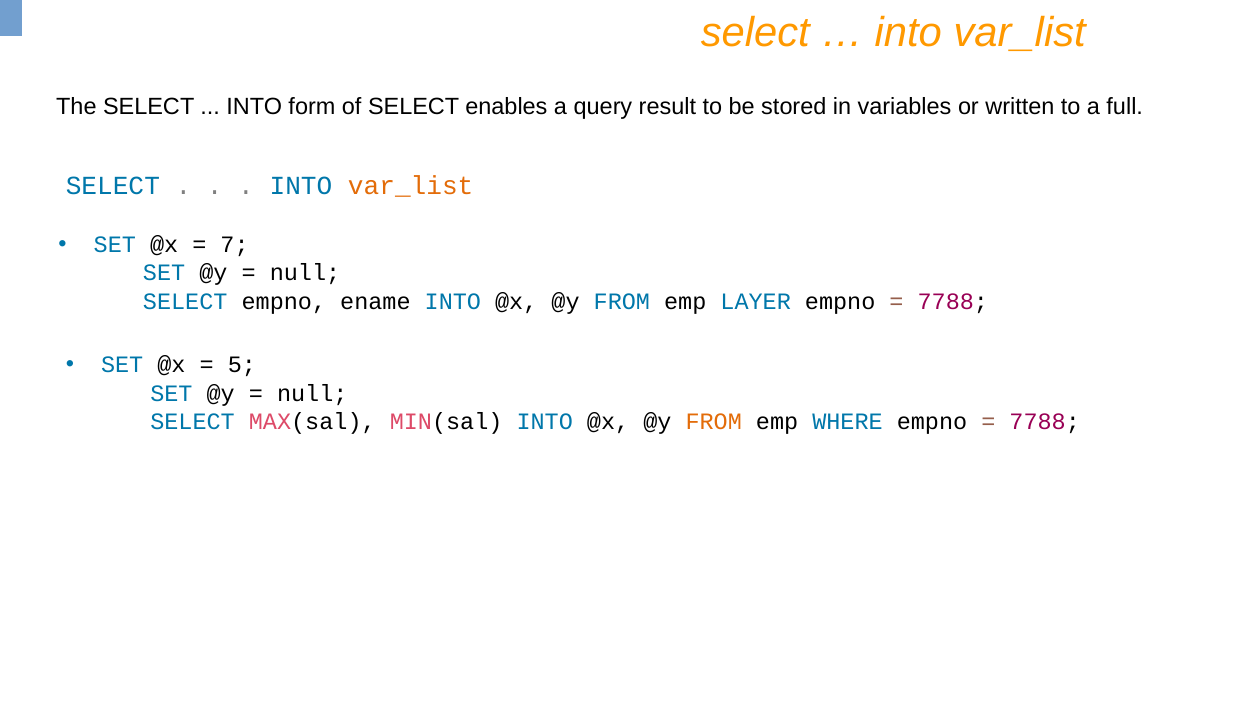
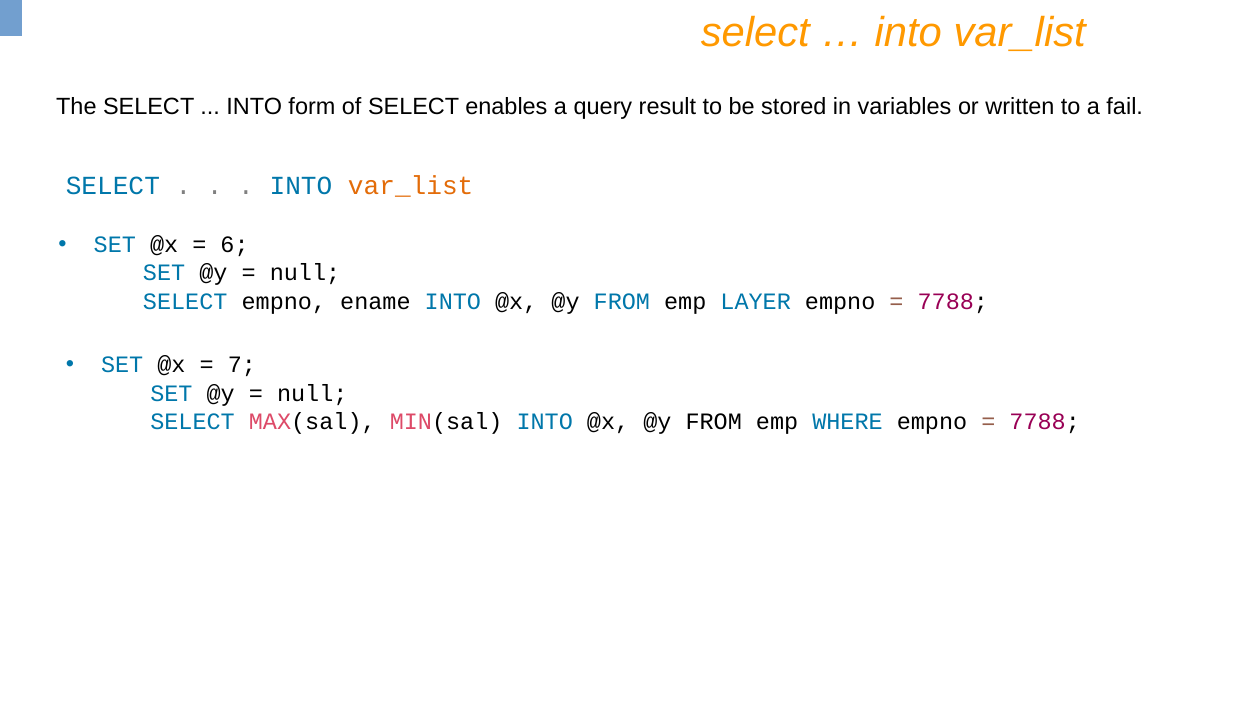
full: full -> fail (1125, 106)
7: 7 -> 6 (235, 245)
5: 5 -> 7 (242, 365)
FROM colour: orange -> black (714, 422)
